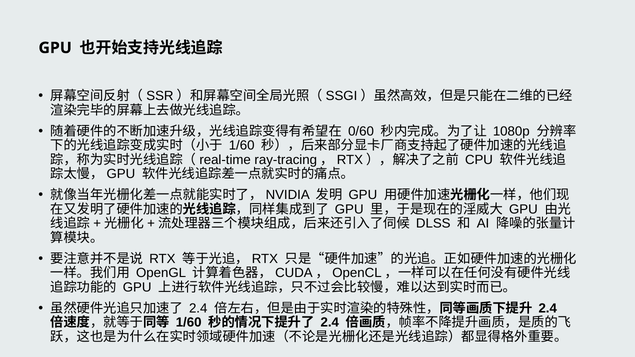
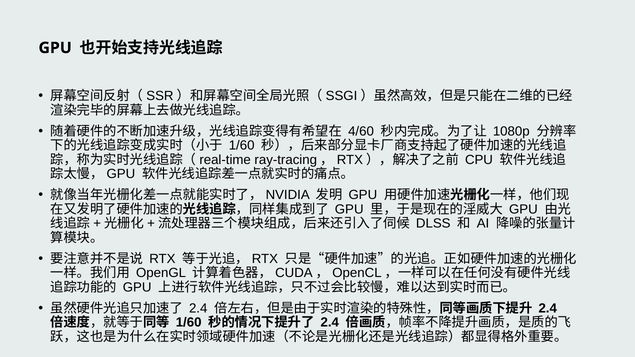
0/60: 0/60 -> 4/60 (361, 131)
